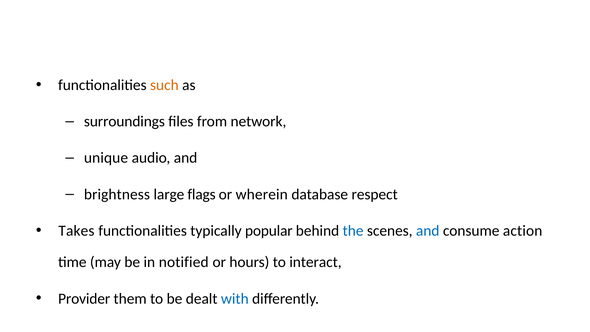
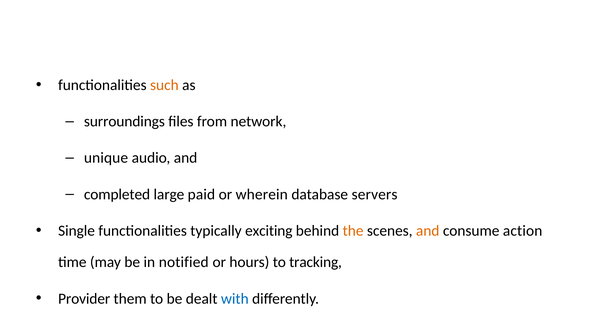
brightness: brightness -> completed (117, 194)
flags: flags -> paid (201, 194)
respect: respect -> servers (375, 194)
Takes: Takes -> Single (77, 231)
popular: popular -> exciting (269, 231)
the colour: blue -> orange (353, 231)
and colour: blue -> orange (428, 231)
interact: interact -> tracking (316, 262)
